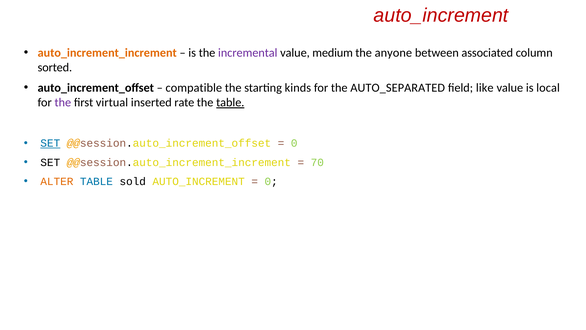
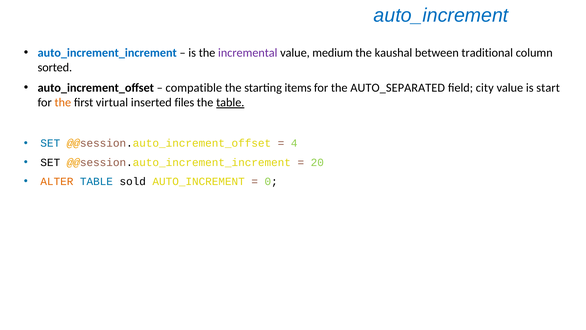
auto_increment colour: red -> blue (441, 15)
auto_increment_increment colour: orange -> blue (107, 53)
anyone: anyone -> kaushal (393, 53)
associated: associated -> traditional (487, 53)
kinds: kinds -> items (298, 88)
like: like -> city (485, 88)
local: local -> start (548, 88)
the colour: purple -> orange (63, 102)
rate: rate -> files (184, 102)
SET underline: present -> none (50, 143)
0: 0 -> 4 (294, 143)
70: 70 -> 20 (317, 162)
